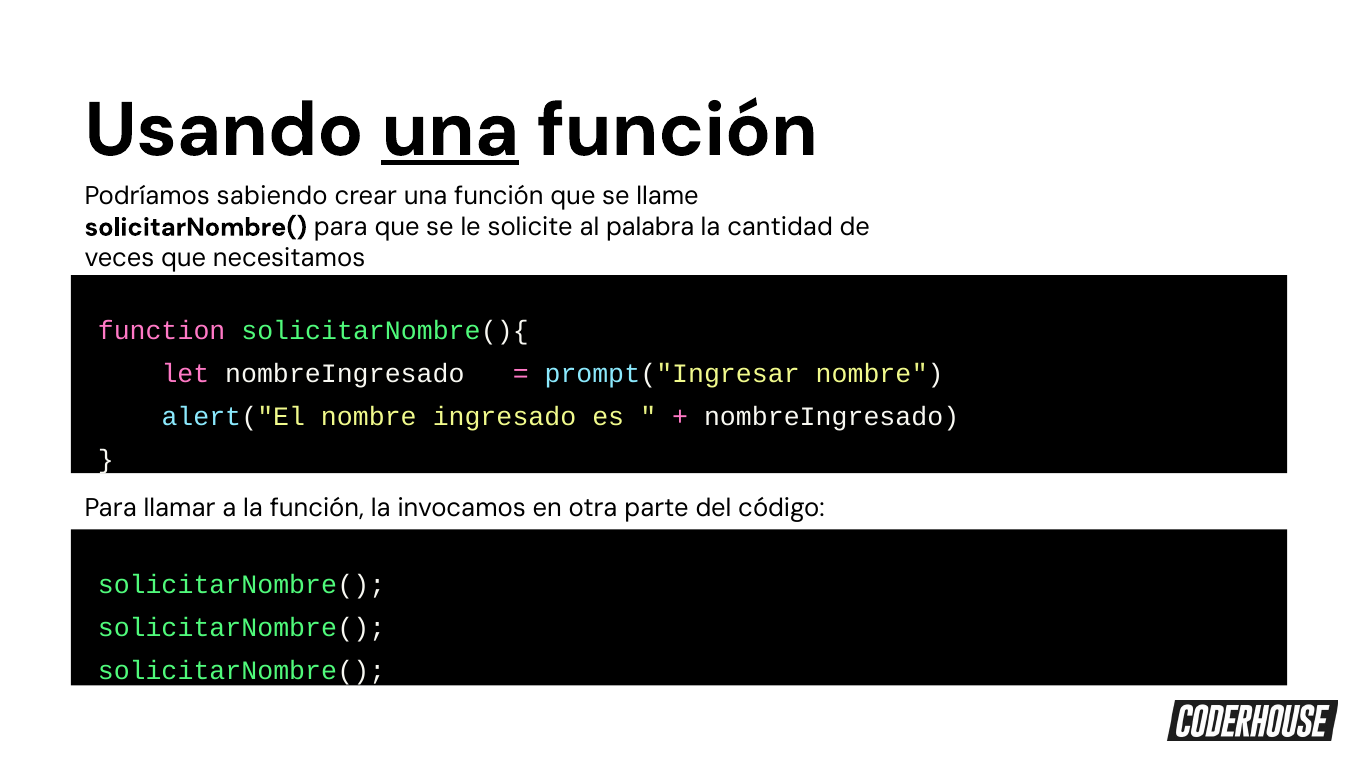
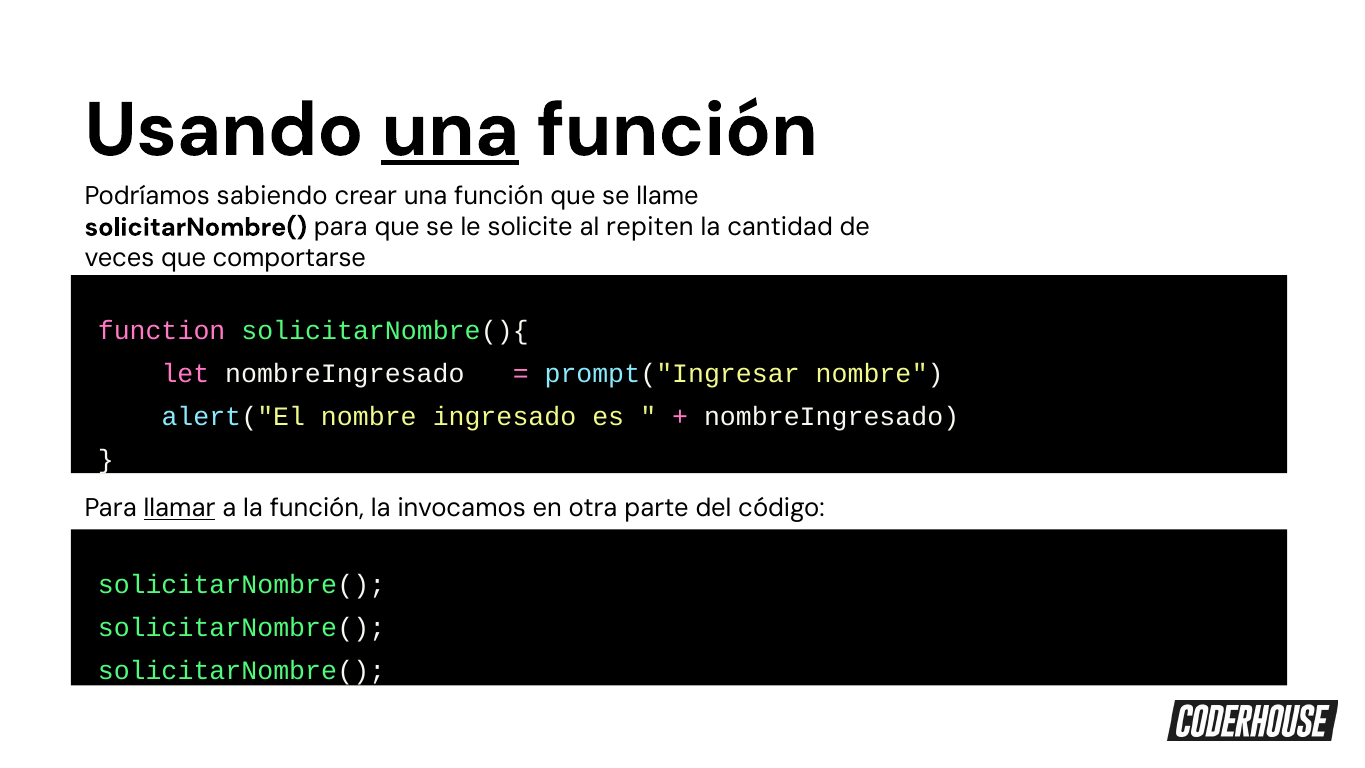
palabra: palabra -> repiten (650, 227)
necesitamos: necesitamos -> comportarse (289, 258)
llamar underline: none -> present (180, 508)
